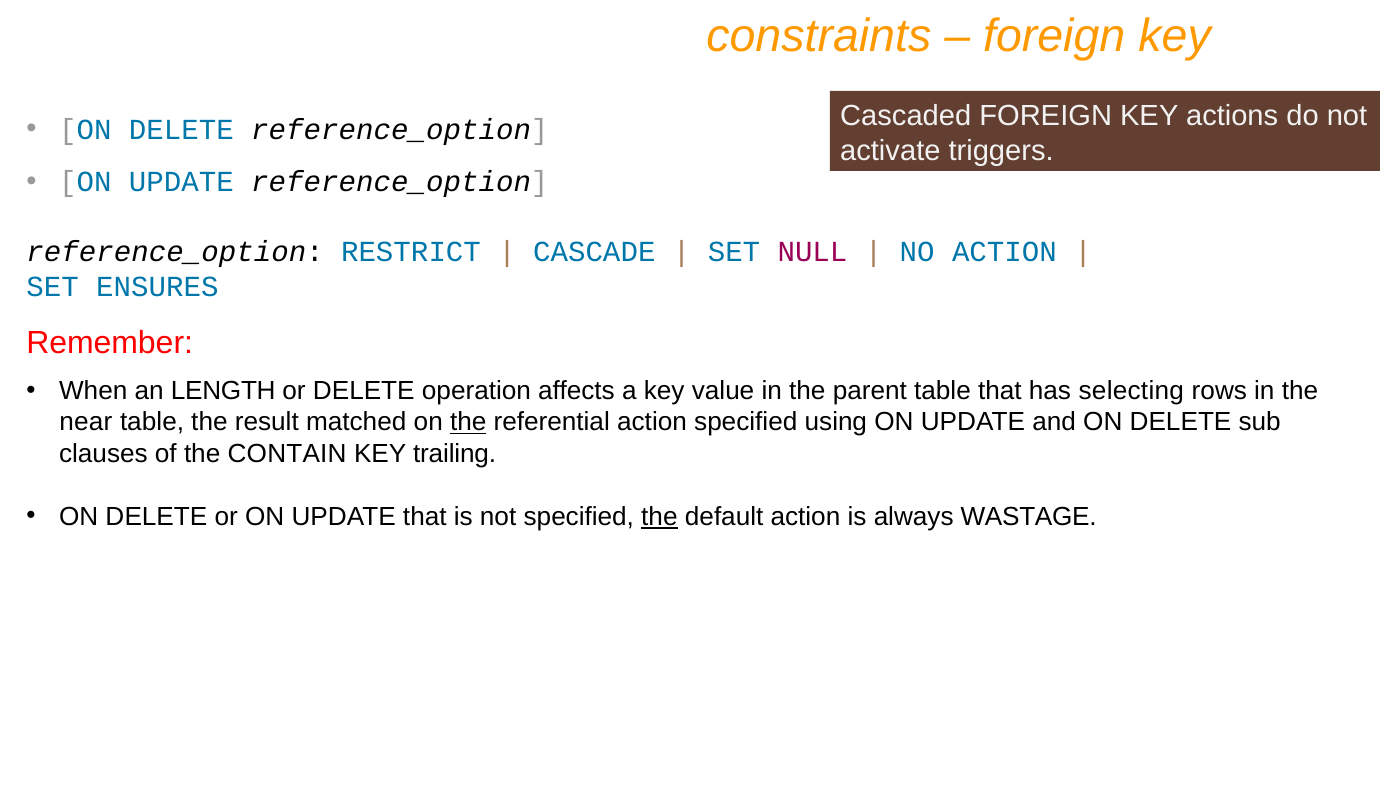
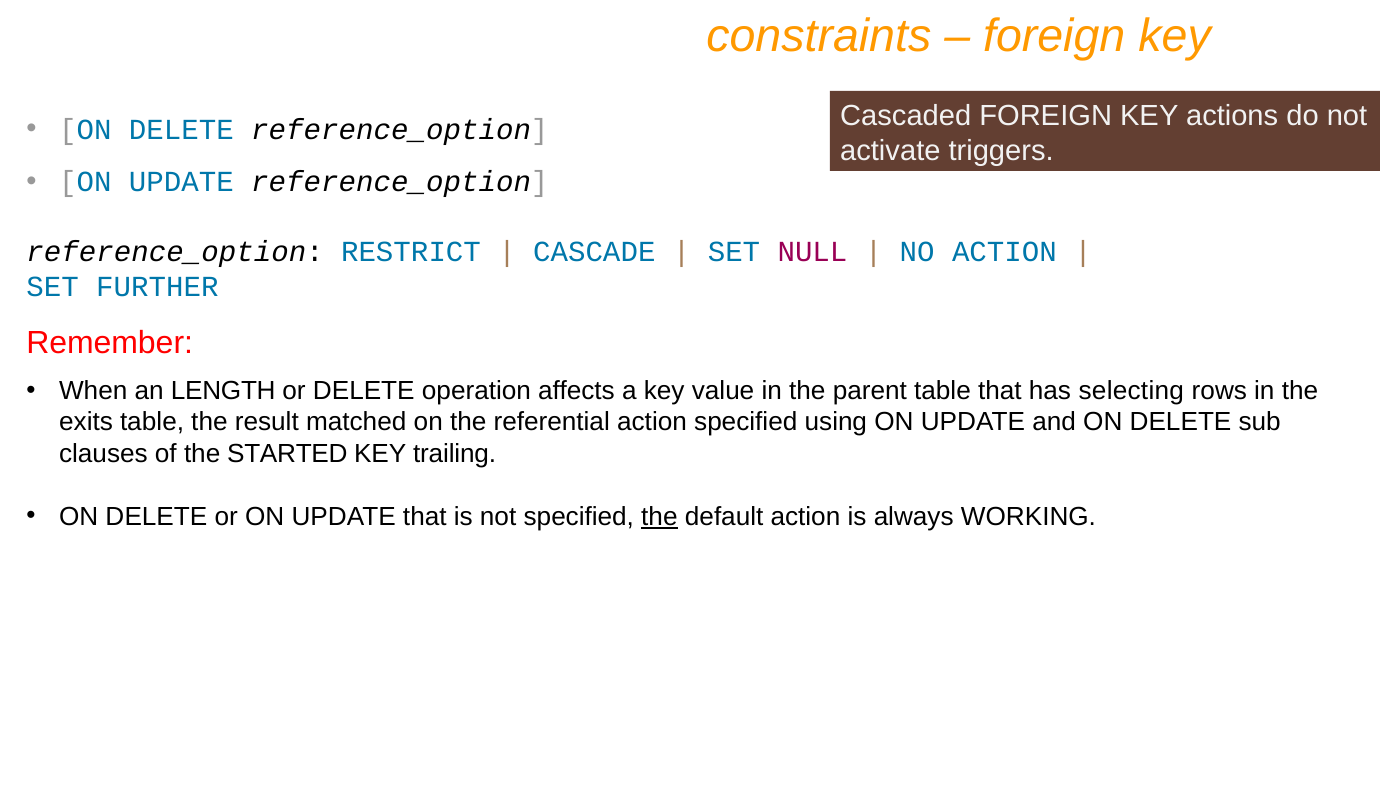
ENSURES: ENSURES -> FURTHER (157, 287)
near: near -> exits (86, 422)
the underline: present -> none (468, 422)
CONTAIN: CONTAIN -> STARTED (287, 454)
WASTAGE: WASTAGE -> WORKING (1028, 517)
